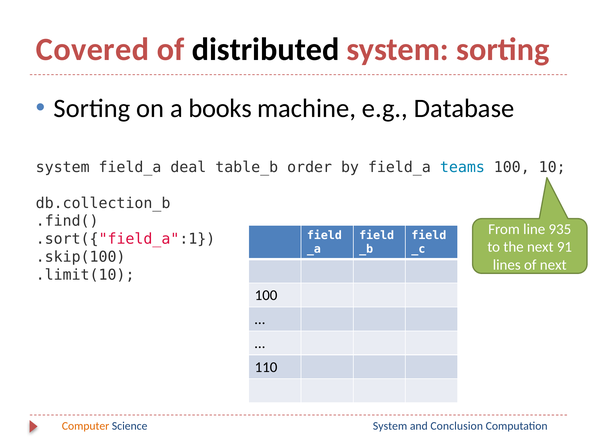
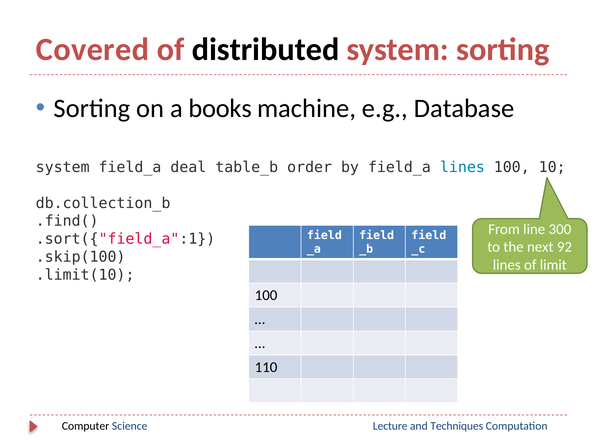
field_a teams: teams -> lines (462, 167)
935: 935 -> 300 (560, 229)
91: 91 -> 92 (564, 247)
of next: next -> limit (553, 265)
Computer colour: orange -> black (86, 426)
System: System -> Lecture (390, 426)
Conclusion: Conclusion -> Techniques (457, 426)
